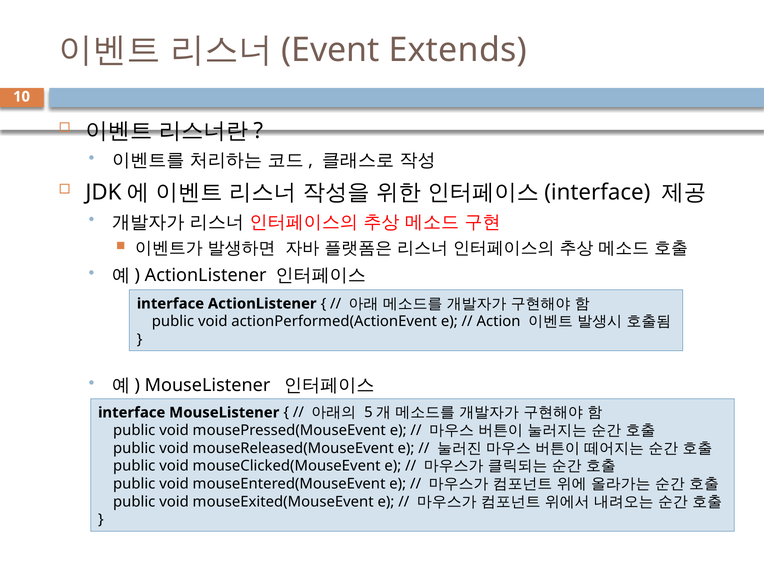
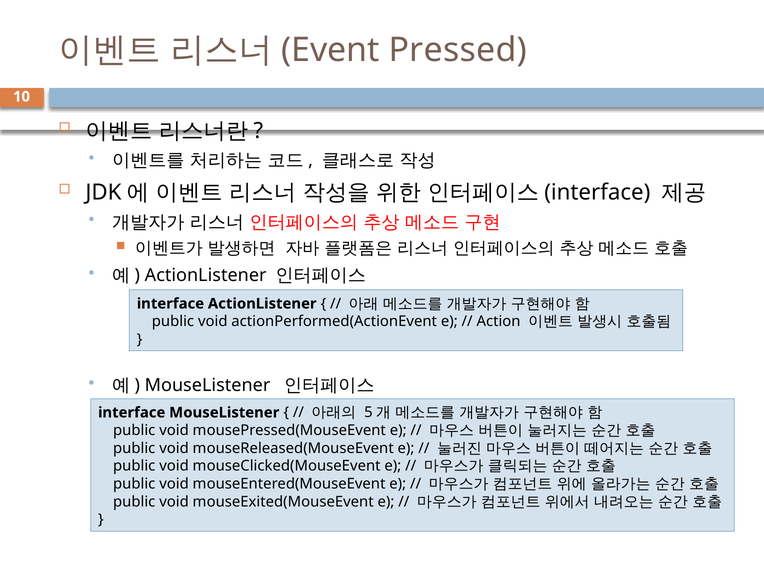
Extends: Extends -> Pressed (458, 50)
